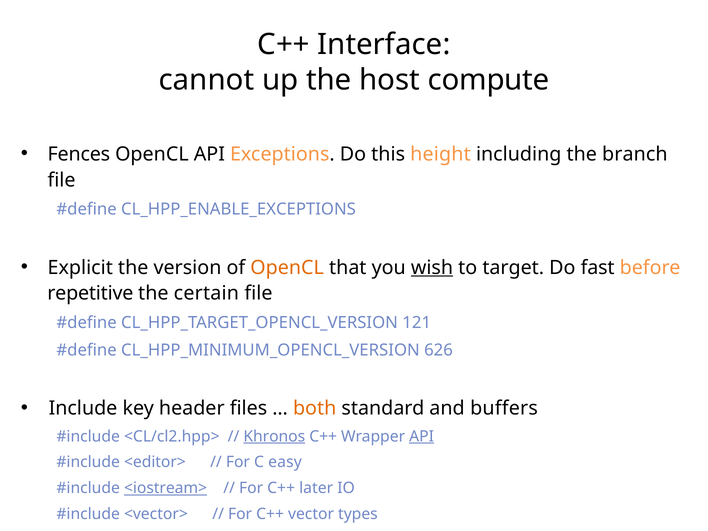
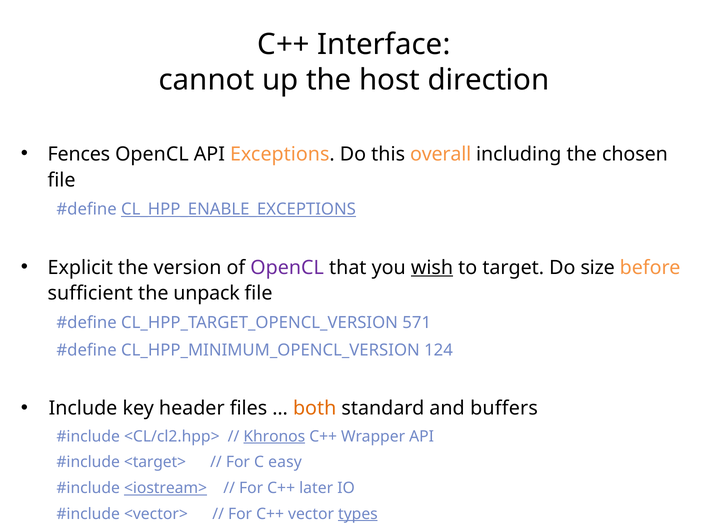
compute: compute -> direction (488, 80)
height: height -> overall (441, 154)
branch: branch -> chosen (635, 154)
CL_HPP_ENABLE_EXCEPTIONS underline: none -> present (238, 209)
OpenCL colour: orange -> purple (287, 268)
fast: fast -> size (598, 268)
repetitive: repetitive -> sufficient (90, 293)
certain: certain -> unpack (207, 293)
121: 121 -> 571 (417, 323)
626: 626 -> 124 (439, 350)
API underline: present -> none (422, 436)
<editor>: <editor> -> <target> (155, 462)
types underline: none -> present (358, 514)
